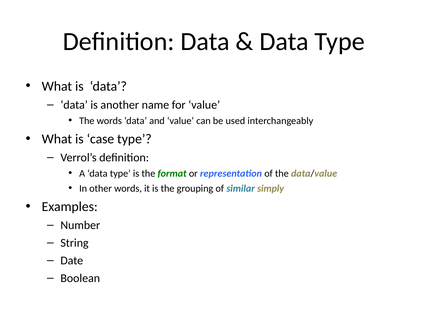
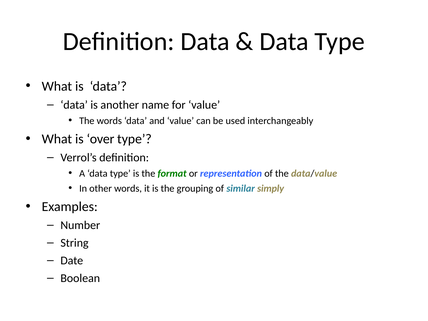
case: case -> over (100, 139)
